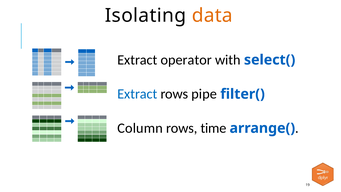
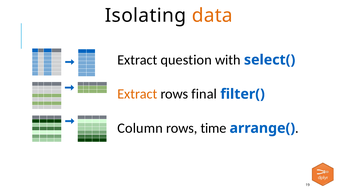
operator: operator -> question (186, 60)
Extract colour: blue -> orange (137, 94)
pipe: pipe -> final (204, 94)
